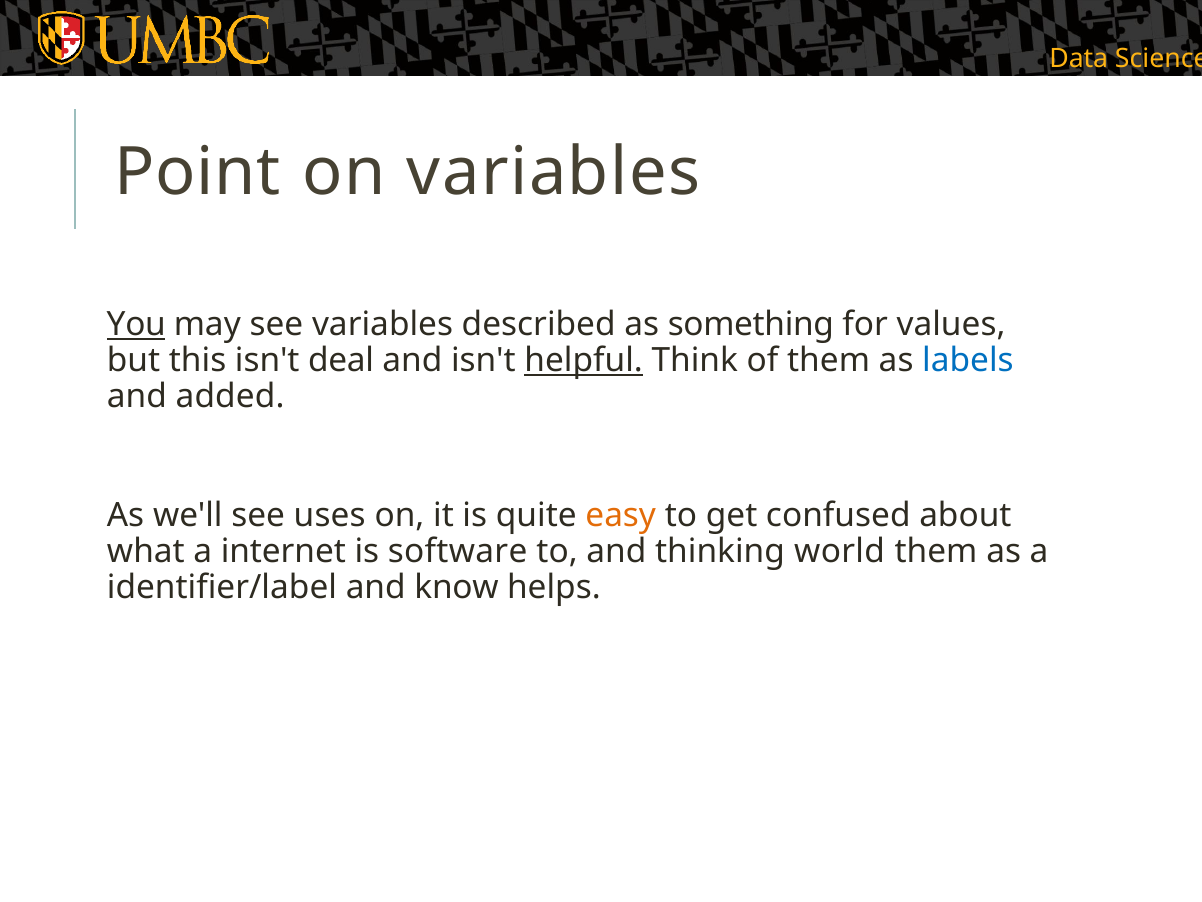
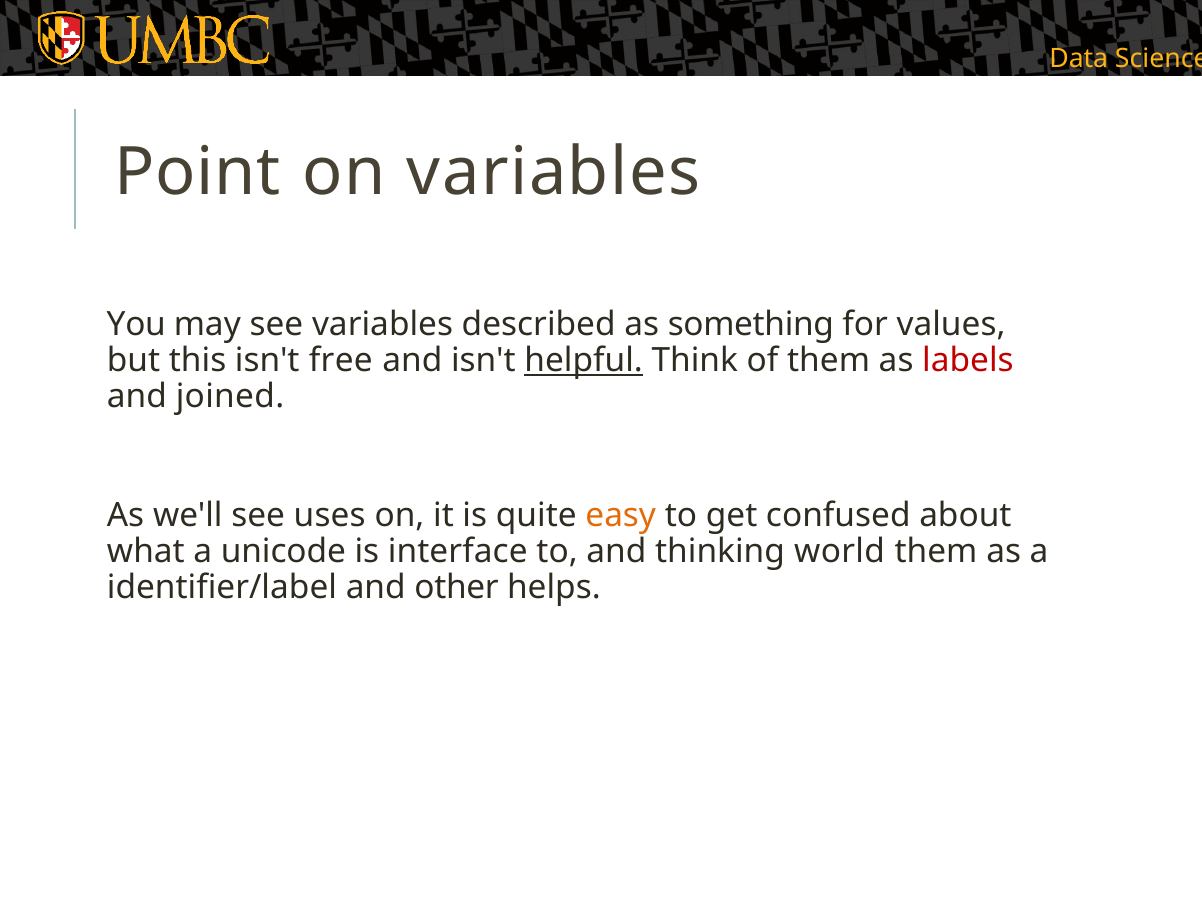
You underline: present -> none (136, 324)
deal: deal -> free (341, 360)
labels colour: blue -> red (968, 360)
added: added -> joined (230, 396)
internet: internet -> unicode (283, 551)
software: software -> interface (458, 551)
know: know -> other (457, 587)
